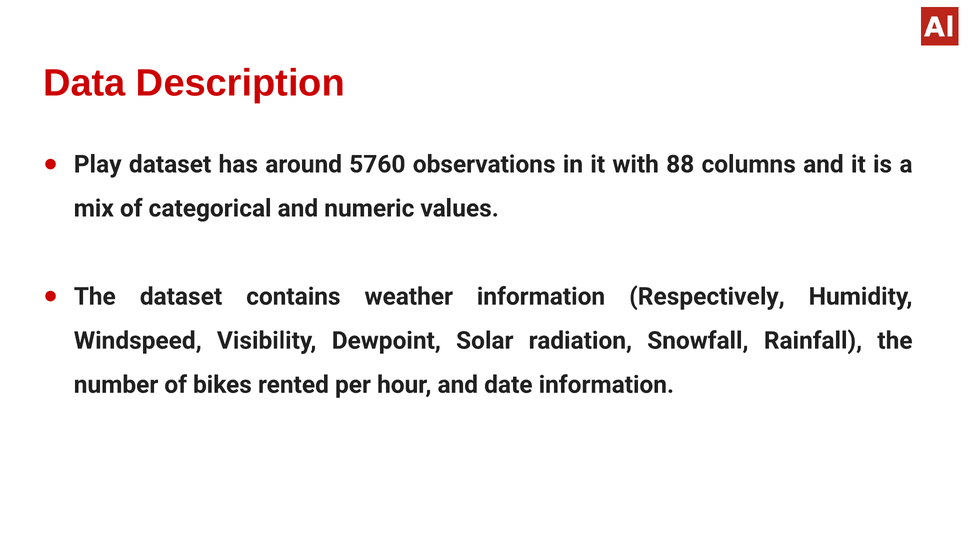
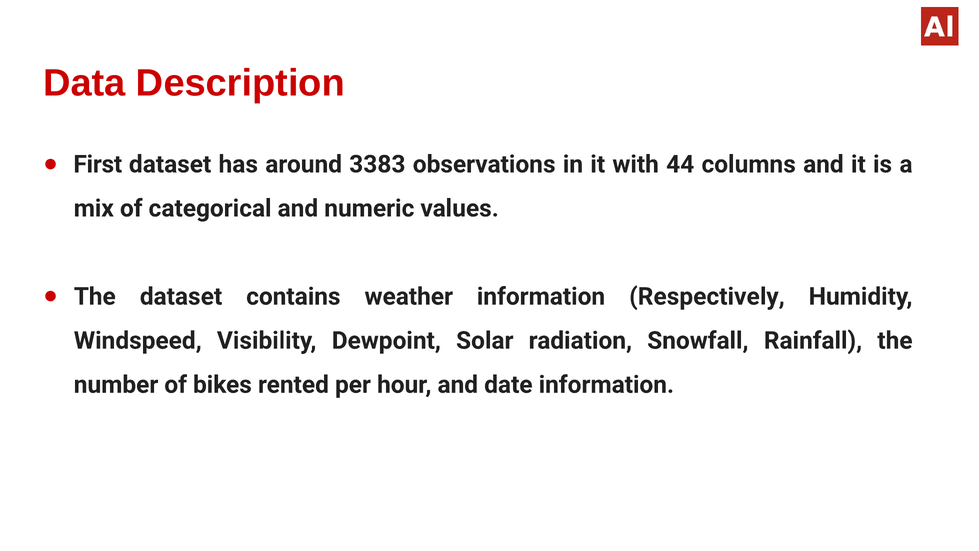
Play: Play -> First (98, 164)
5760: 5760 -> 3383 (377, 164)
88: 88 -> 44 (680, 164)
